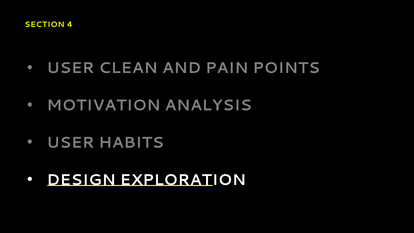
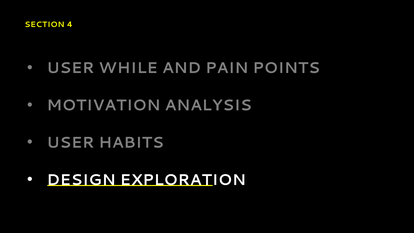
CLEAN: CLEAN -> WHILE (128, 68)
